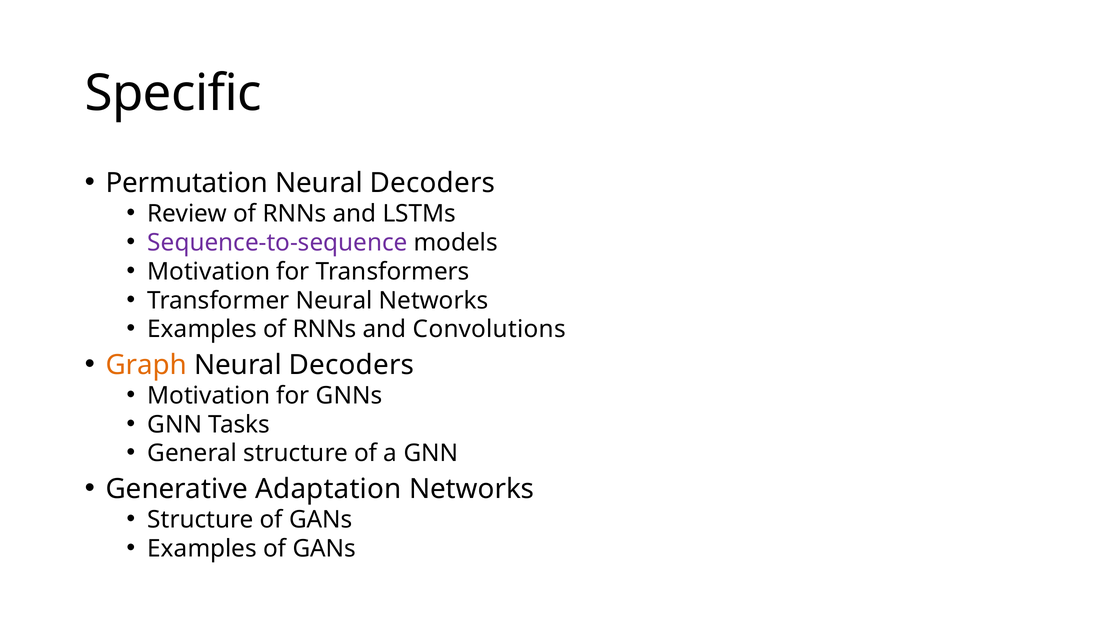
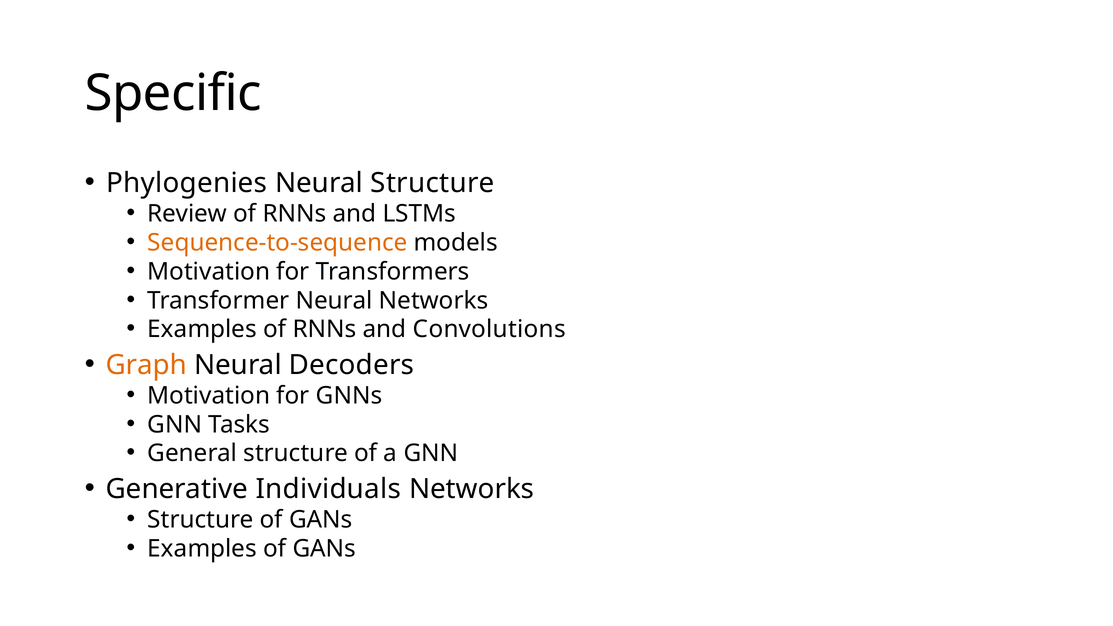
Permutation: Permutation -> Phylogenies (187, 183)
Decoders: Decoders -> Structure (432, 183)
Sequence-to-sequence colour: purple -> orange (277, 243)
Adaptation: Adaptation -> Individuals (328, 489)
